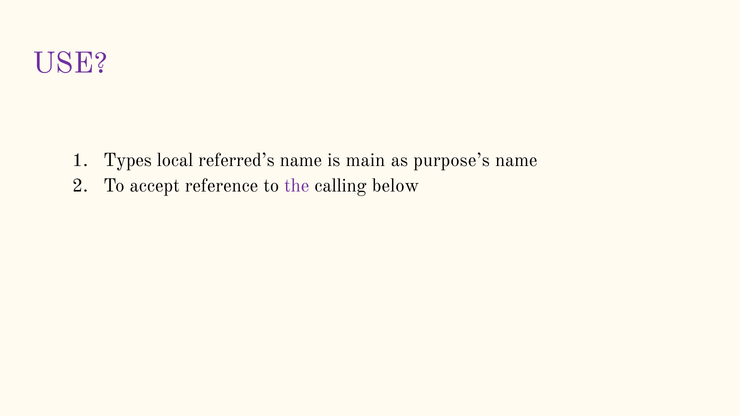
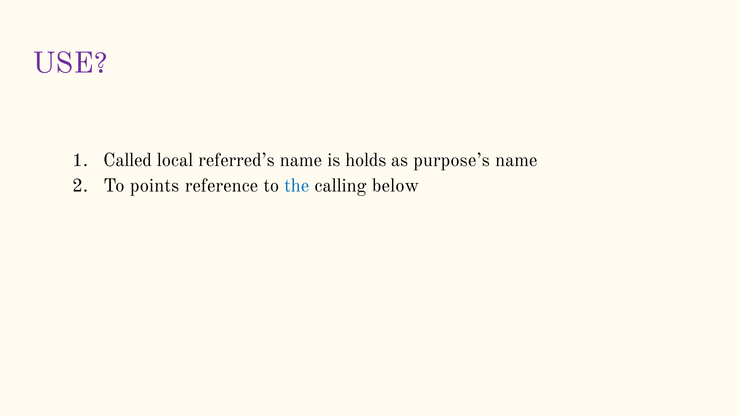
Types: Types -> Called (128, 160)
main: main -> holds (366, 160)
accept: accept -> points (155, 186)
the colour: purple -> blue (297, 186)
